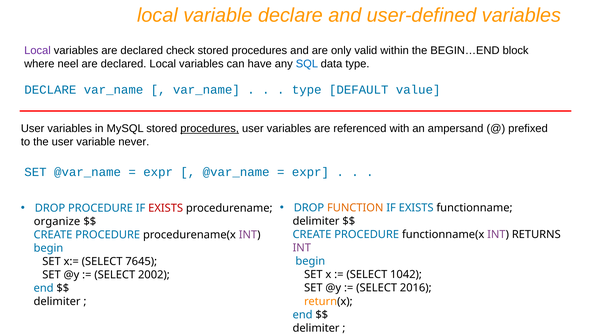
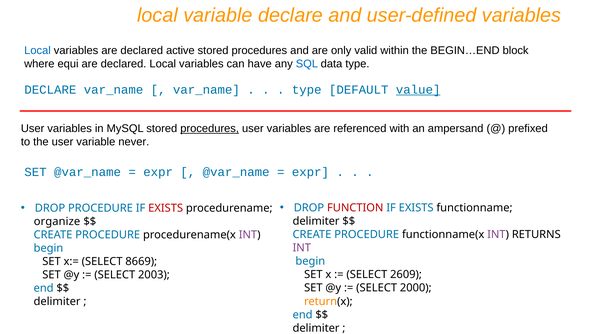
Local colour: purple -> blue (37, 50)
check: check -> active (180, 50)
neel: neel -> equi (68, 64)
value underline: none -> present (418, 90)
FUNCTION colour: orange -> red (355, 208)
7645: 7645 -> 8669 (141, 261)
1042: 1042 -> 2609 (406, 274)
2002: 2002 -> 2003 (154, 274)
2016: 2016 -> 2000 (416, 288)
